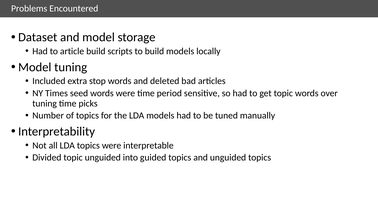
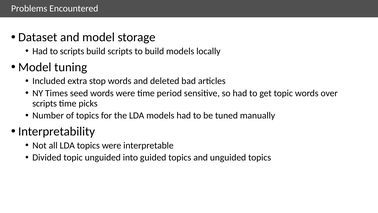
to article: article -> scripts (72, 51)
tuning: tuning -> scripts (45, 103)
